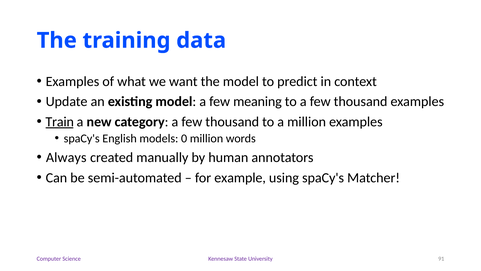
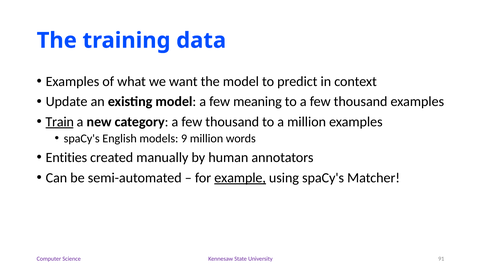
0: 0 -> 9 (184, 138)
Always: Always -> Entities (66, 157)
example underline: none -> present (240, 177)
